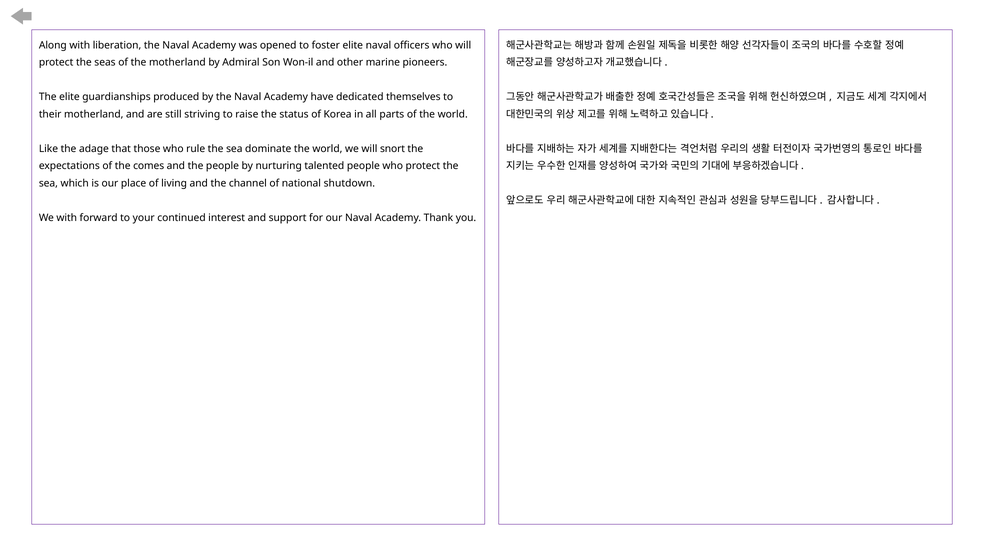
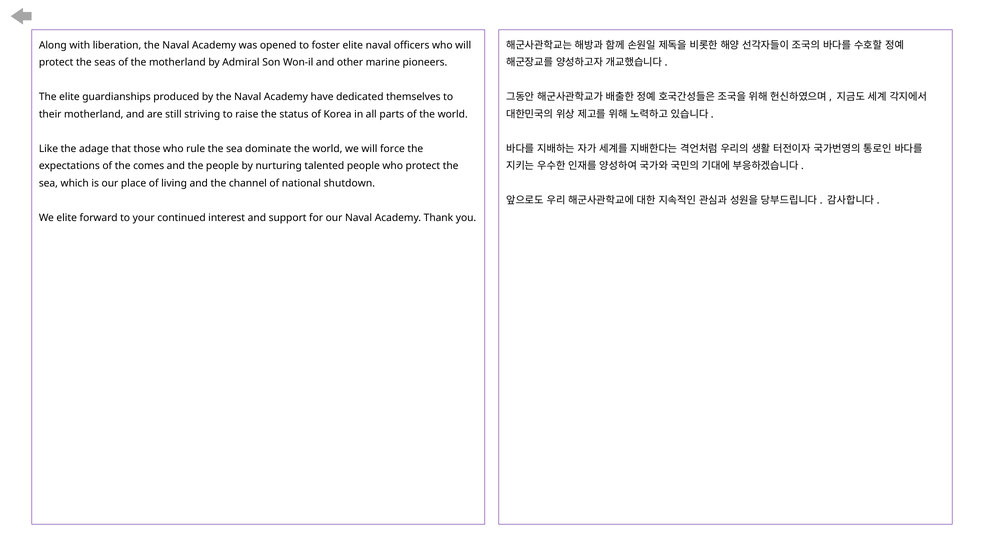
snort: snort -> force (392, 149)
We with: with -> elite (67, 217)
